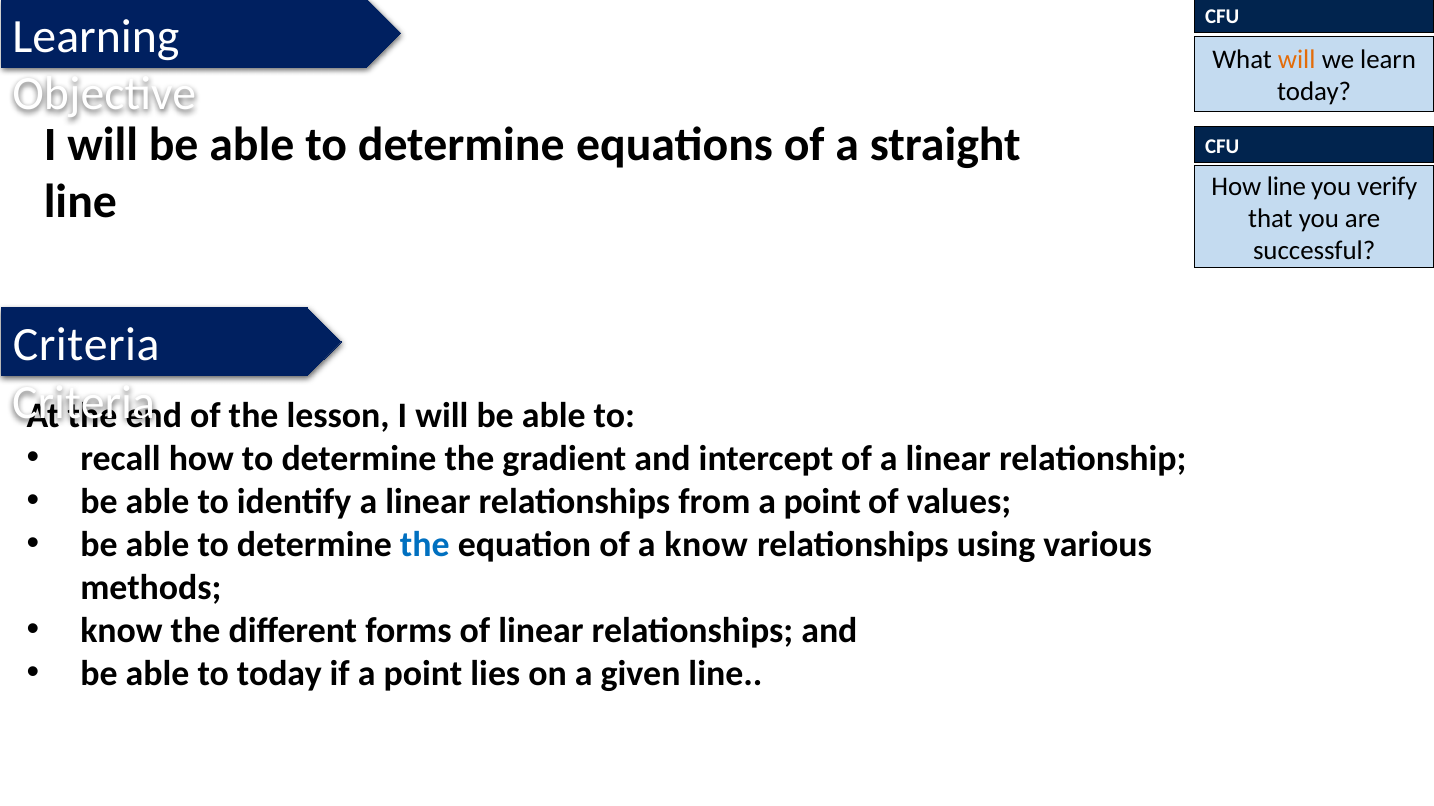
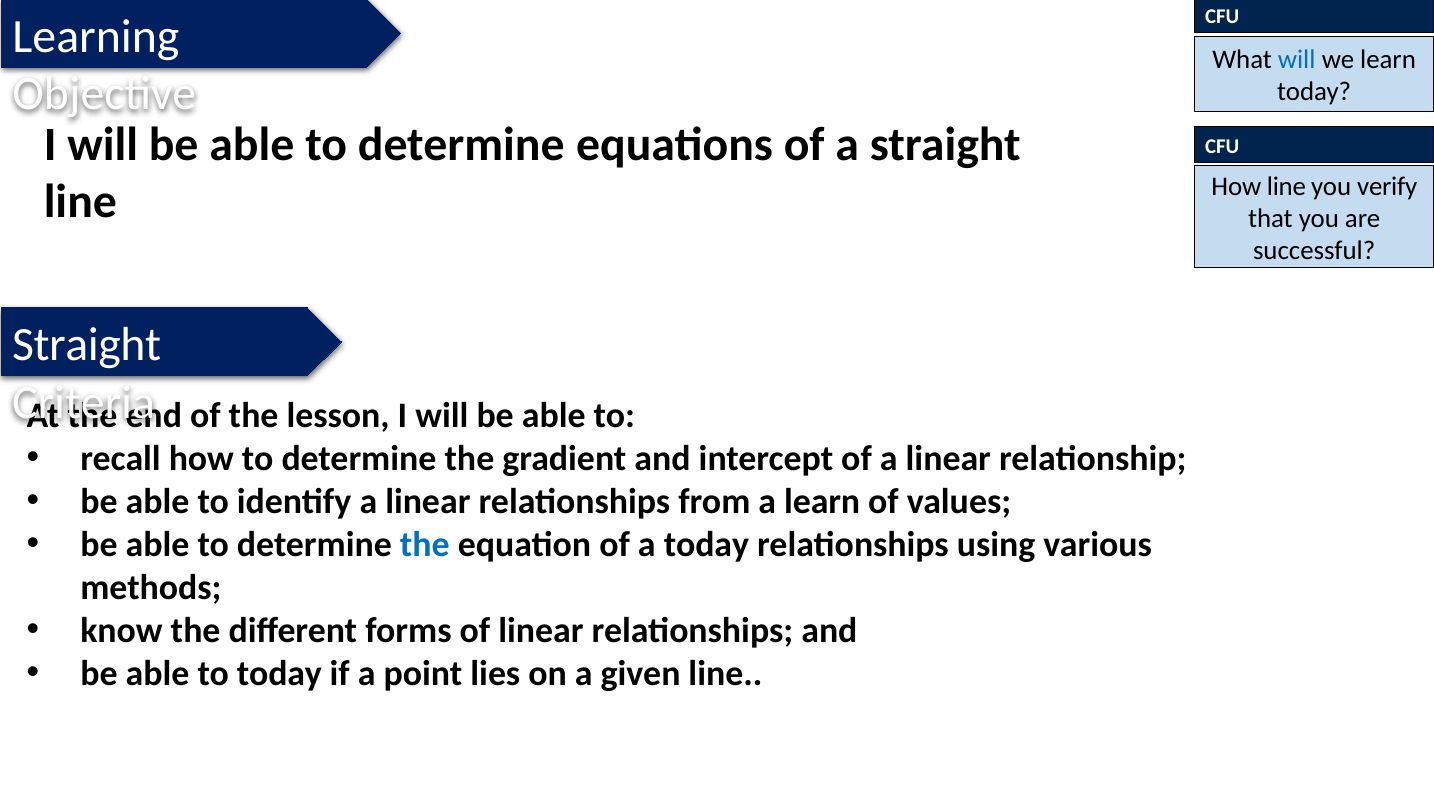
will colour: orange -> blue (1297, 60)
Criteria: Criteria -> Straight (87, 345)
from a point: point -> learn (822, 502)
a know: know -> today (706, 545)
